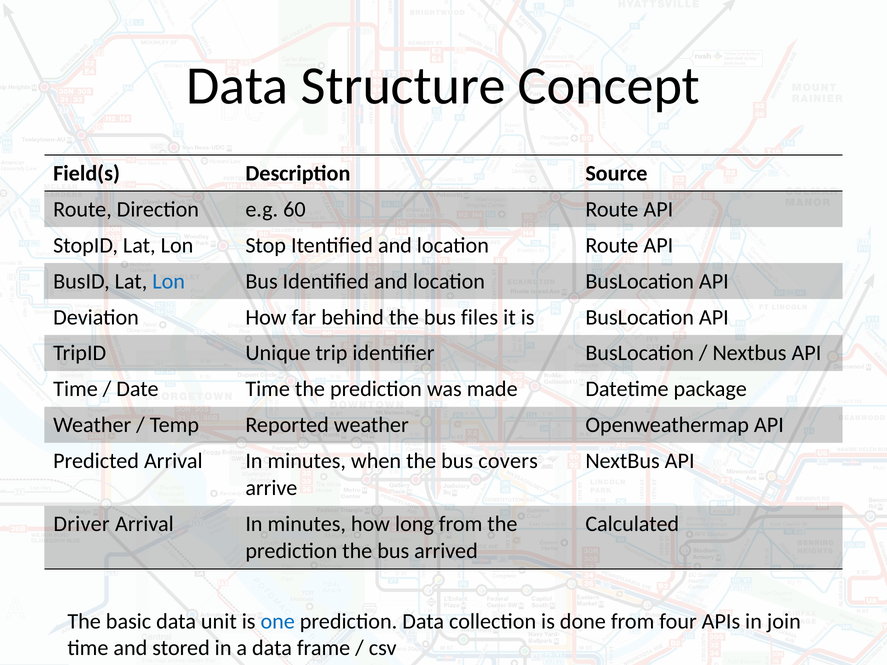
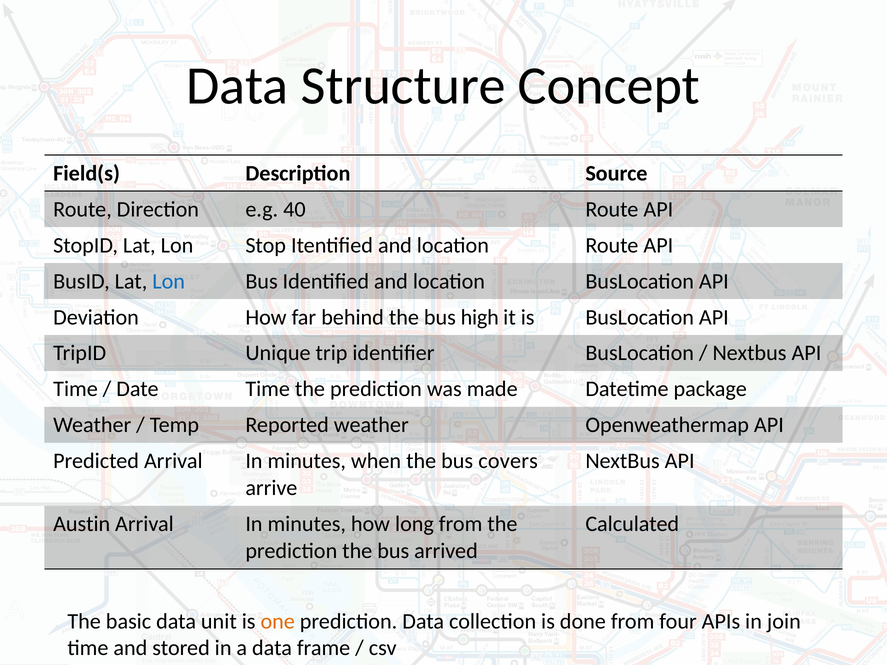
60: 60 -> 40 (294, 209)
files: files -> high (480, 317)
Driver: Driver -> Austin (82, 524)
one colour: blue -> orange (278, 622)
